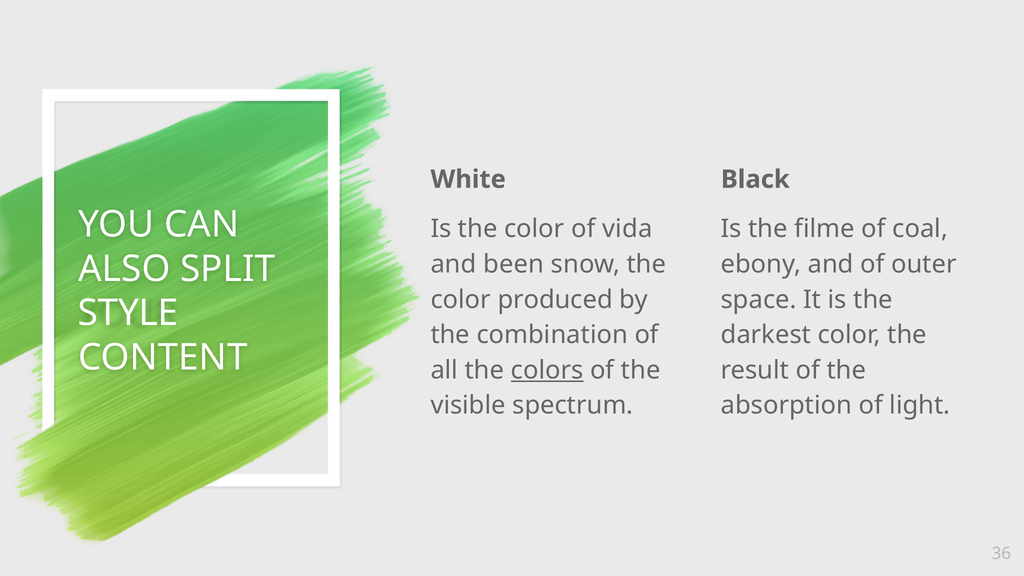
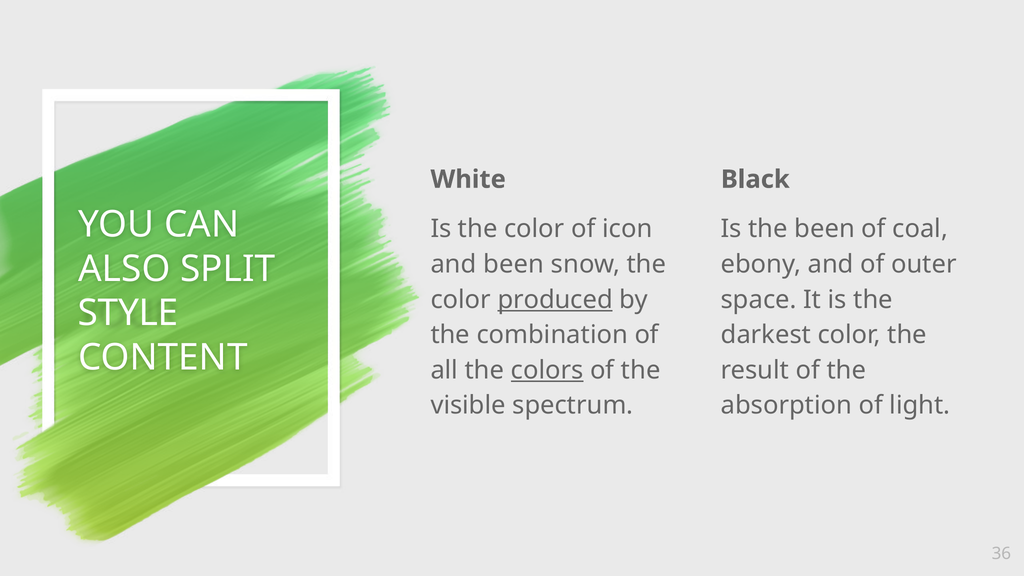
vida: vida -> icon (627, 229)
the filme: filme -> been (825, 229)
produced underline: none -> present (555, 300)
